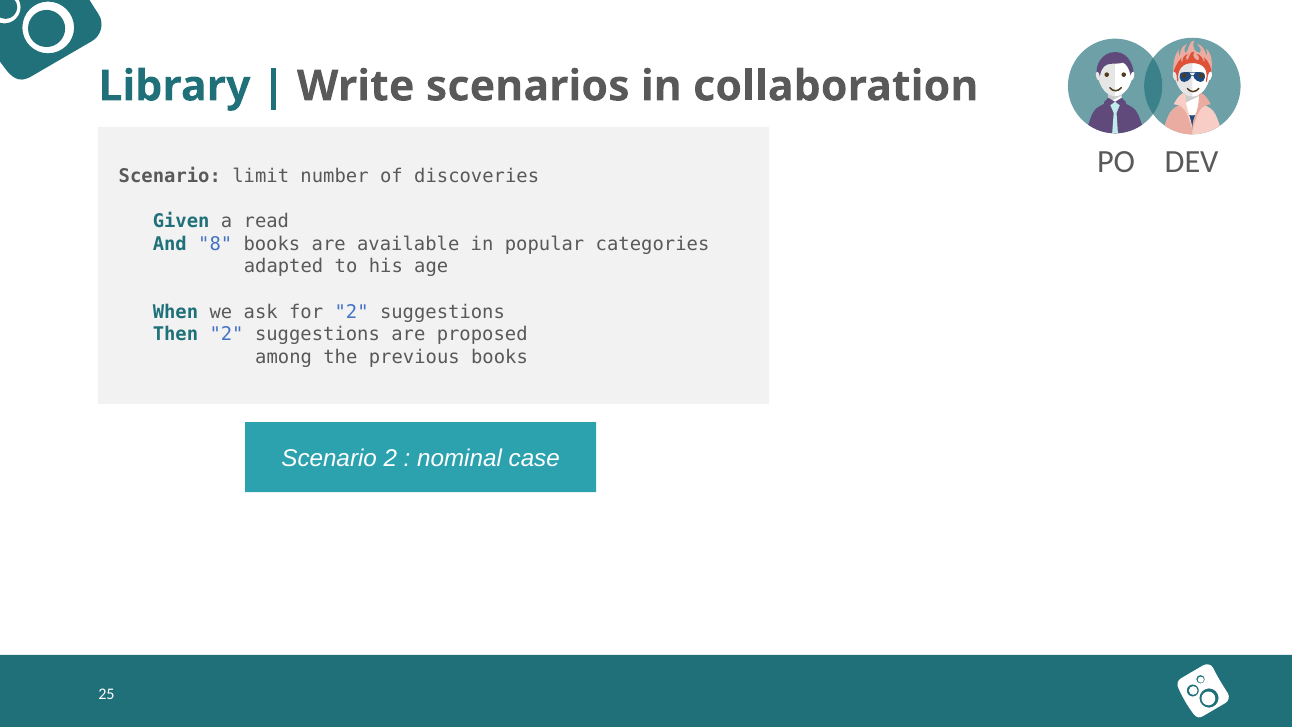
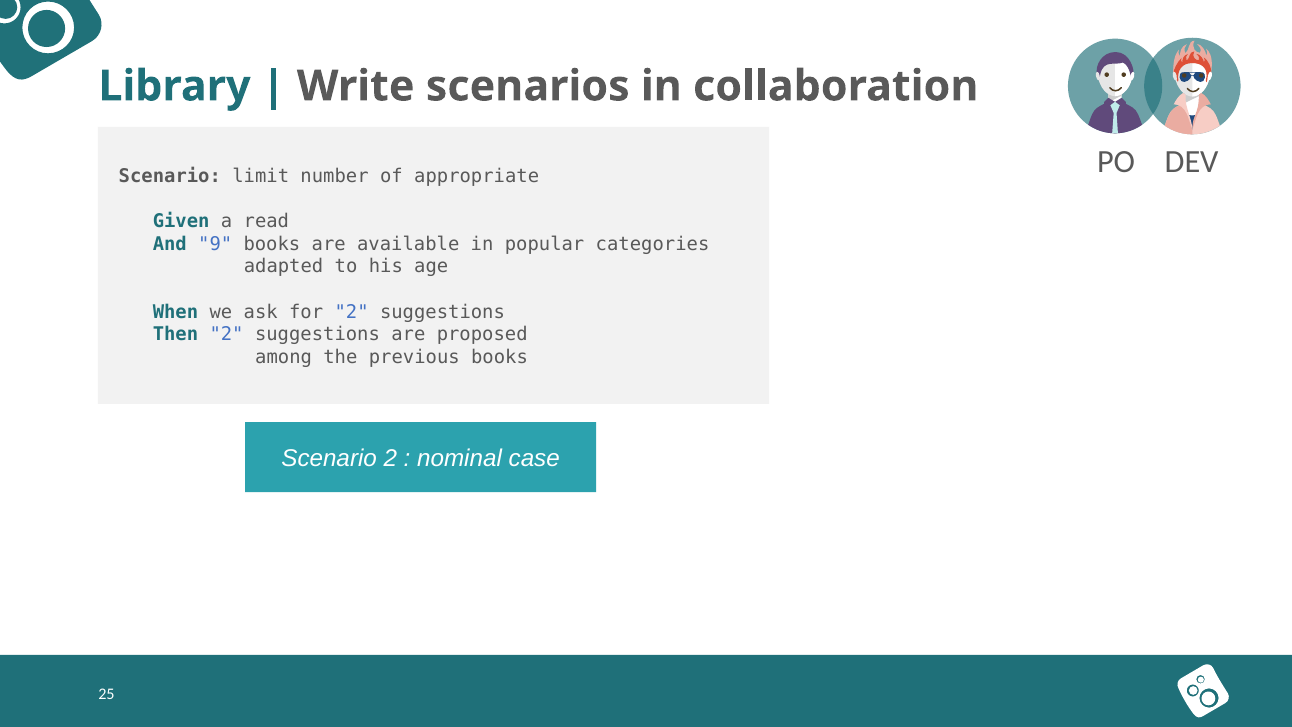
discoveries: discoveries -> appropriate (477, 176)
8: 8 -> 9 (215, 244)
